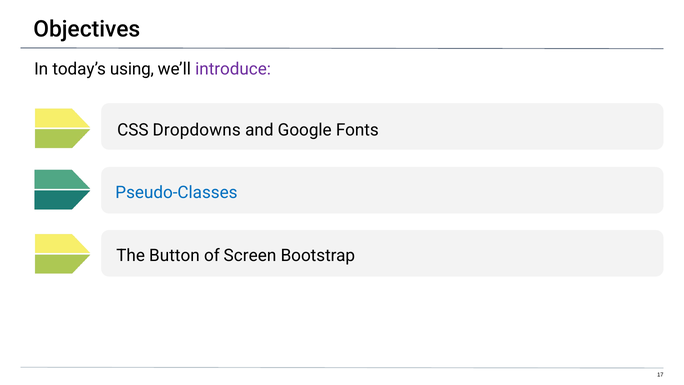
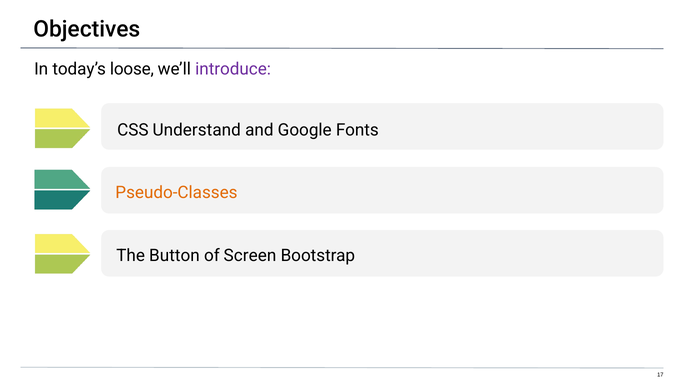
using: using -> loose (132, 69)
Dropdowns: Dropdowns -> Understand (197, 130)
Pseudo-Classes colour: blue -> orange (176, 192)
